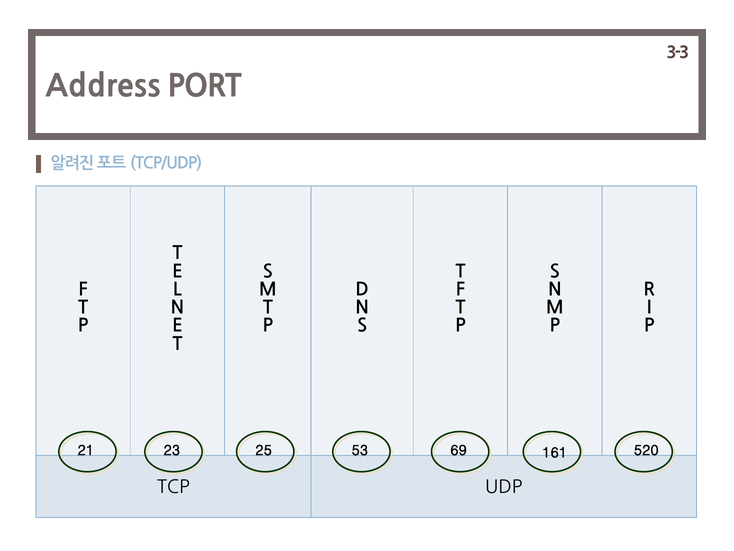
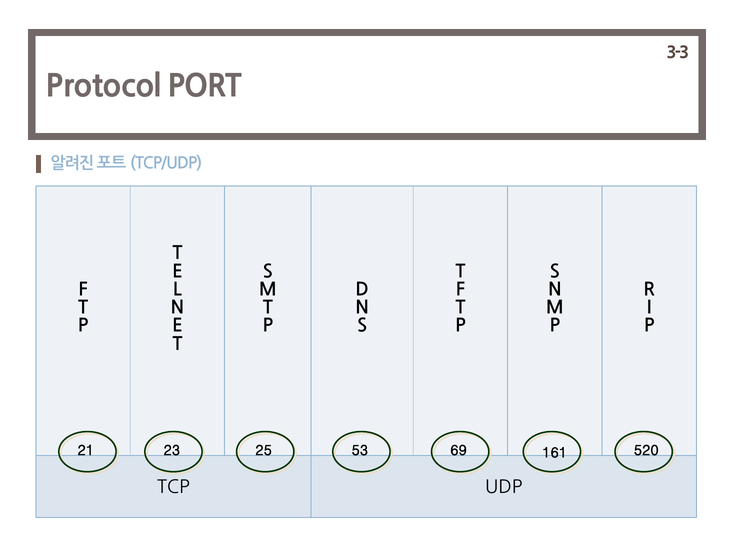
Address: Address -> Protocol (104, 87)
